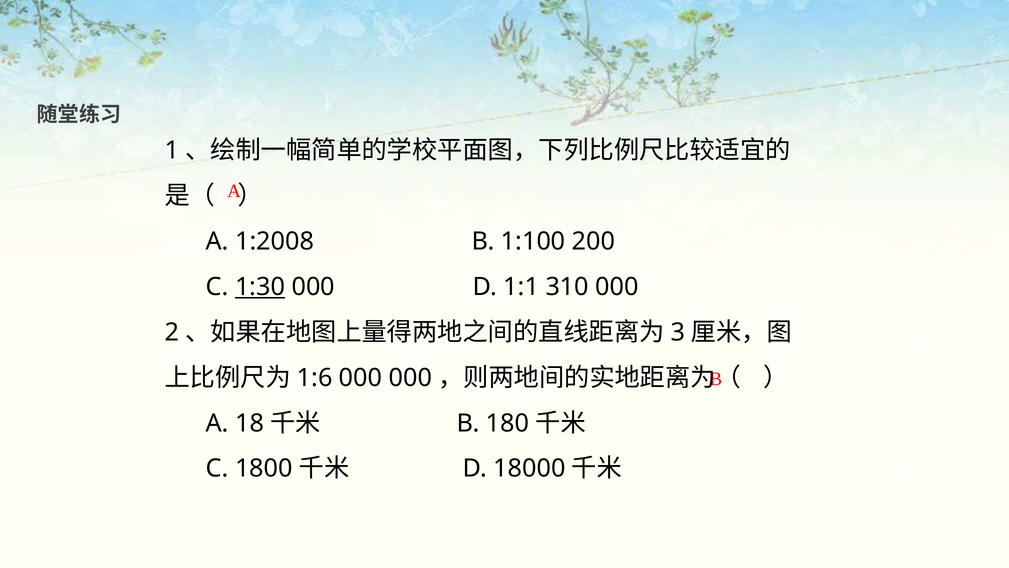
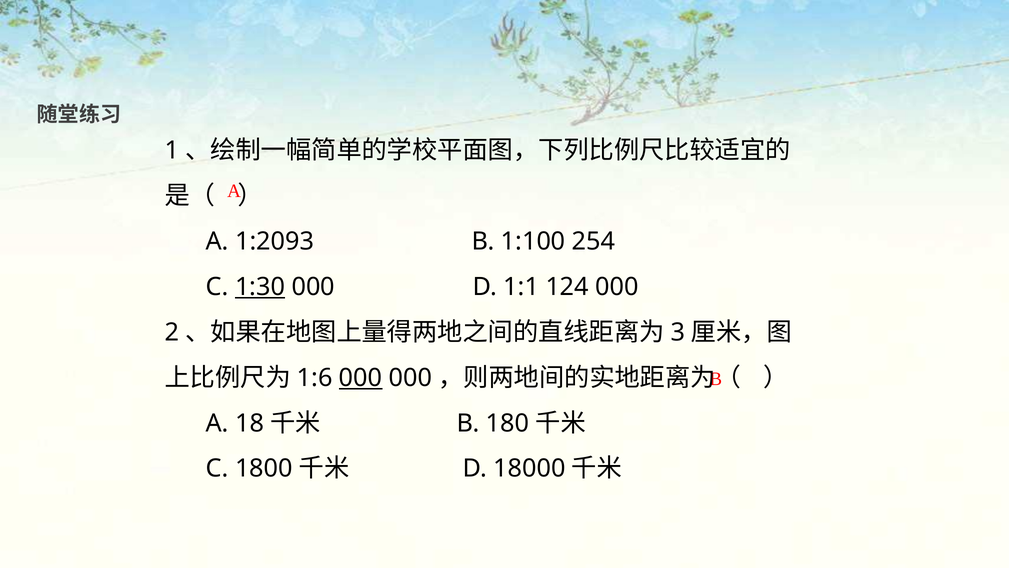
1:2008: 1:2008 -> 1:2093 (275, 241)
200: 200 -> 254 (594, 241)
310: 310 -> 124 (567, 287)
000 underline: none -> present (361, 378)
